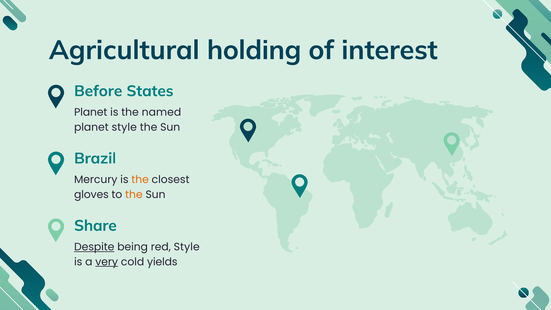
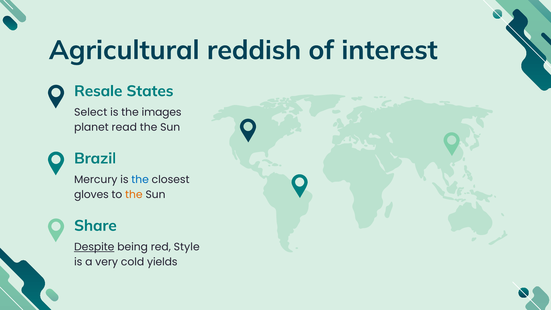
holding: holding -> reddish (254, 50)
Before: Before -> Resale (98, 91)
Planet: Planet -> Select (91, 112)
named: named -> images (162, 112)
planet style: style -> read (124, 127)
the colour: orange -> blue (140, 180)
very underline: present -> none (107, 262)
